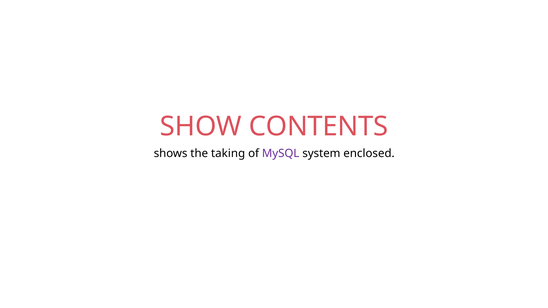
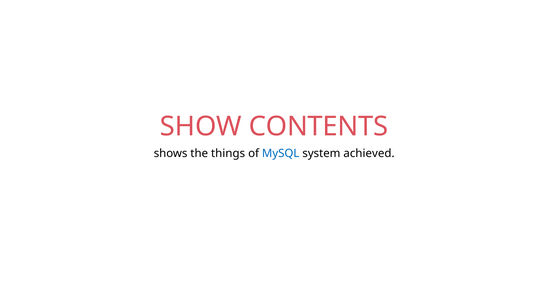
taking: taking -> things (228, 154)
MySQL colour: purple -> blue (281, 154)
enclosed: enclosed -> achieved (369, 154)
